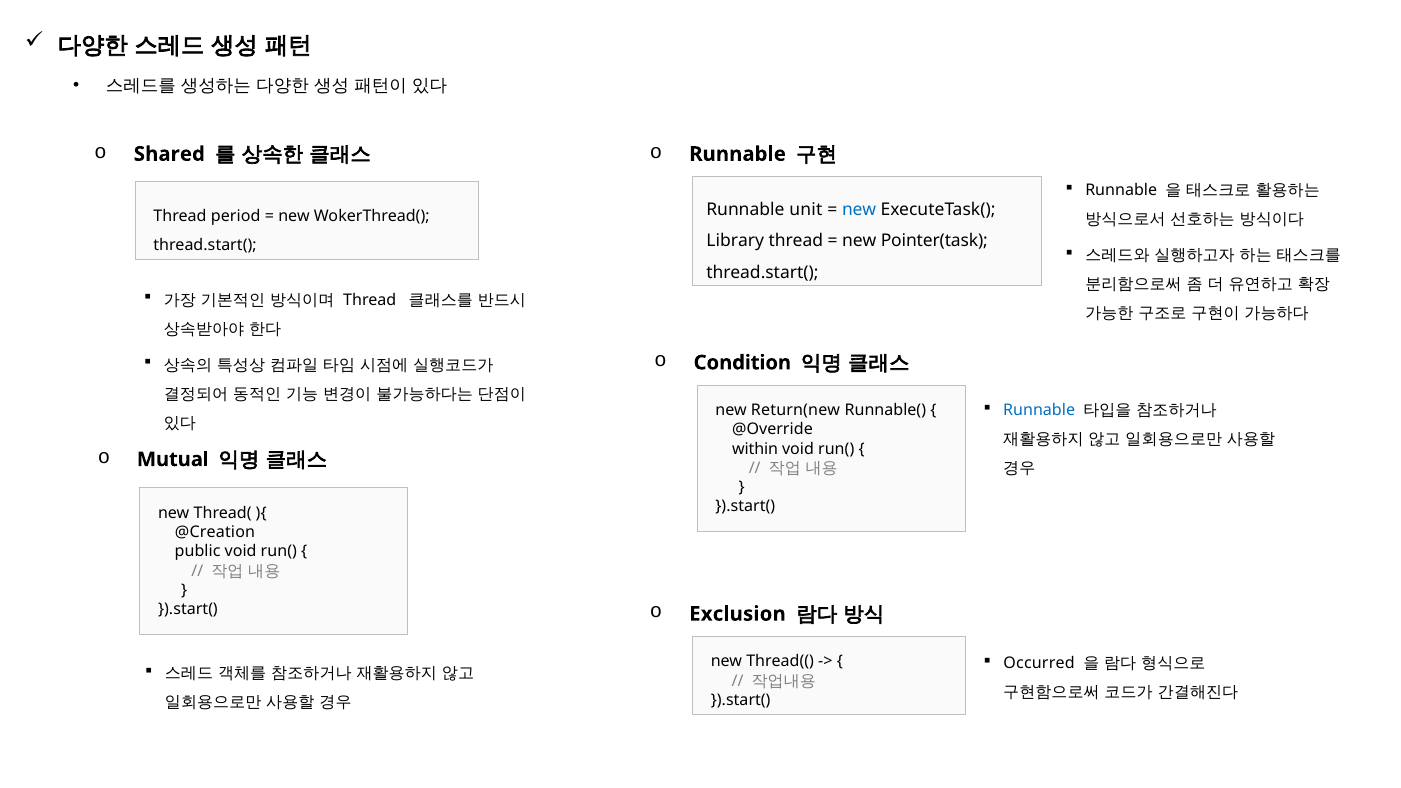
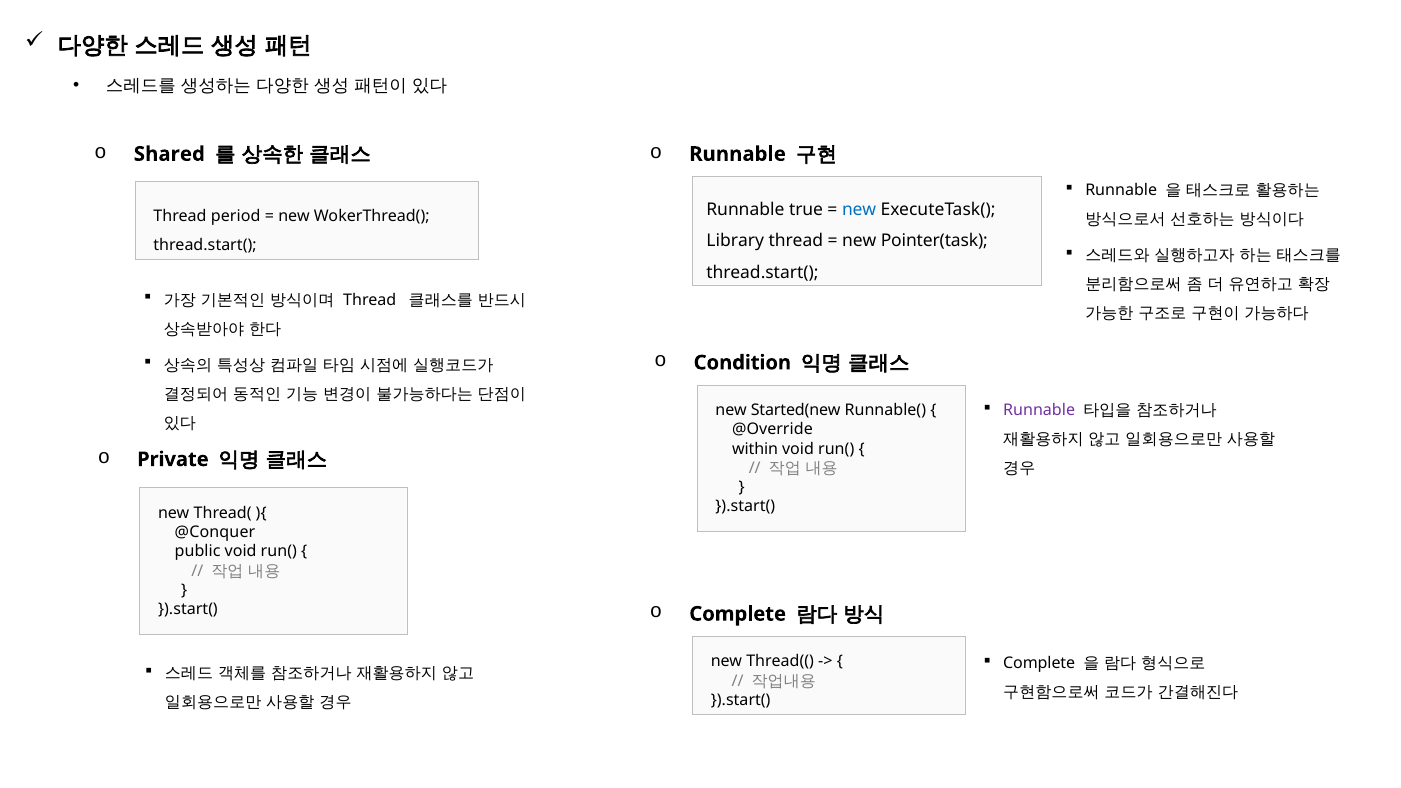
unit: unit -> true (806, 210)
Runnable colour: blue -> purple (1039, 410)
Return(new: Return(new -> Started(new (796, 410)
Mutual: Mutual -> Private (173, 459)
@Creation: @Creation -> @Conquer (215, 532)
Exclusion: Exclusion -> Complete (738, 614)
Occurred: Occurred -> Complete (1039, 664)
